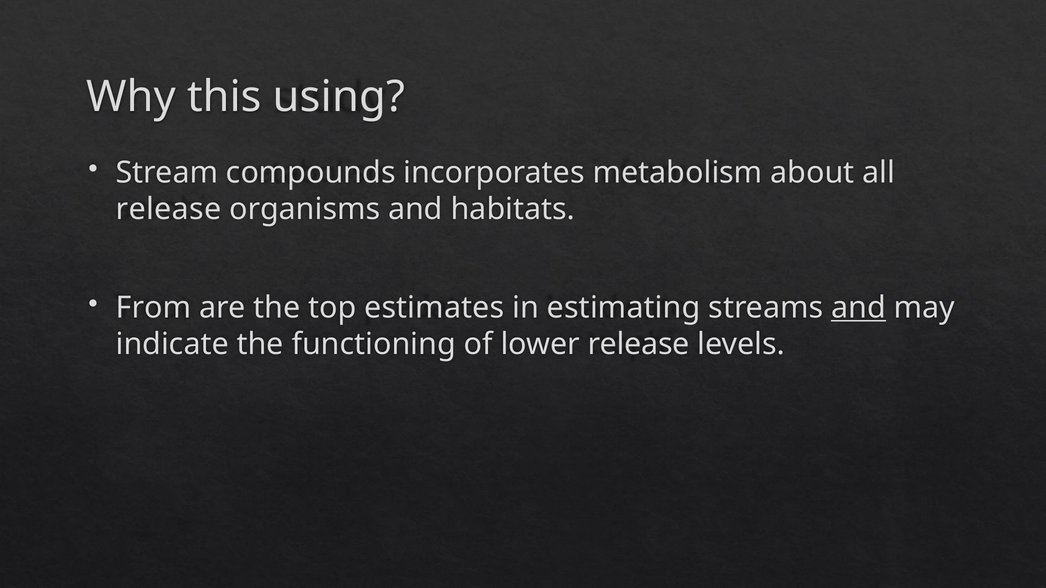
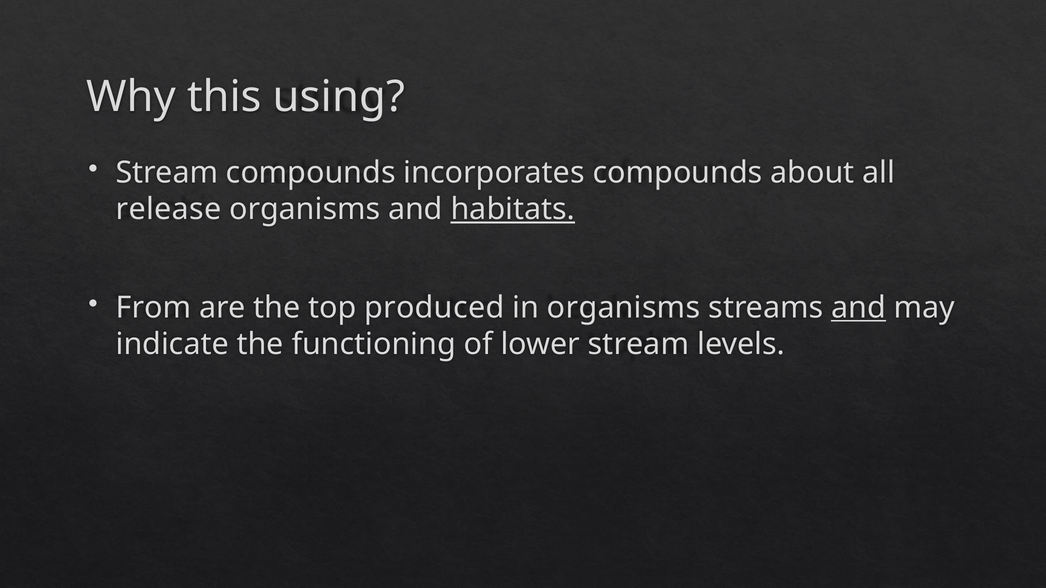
incorporates metabolism: metabolism -> compounds (678, 173)
habitats underline: none -> present (513, 209)
estimates: estimates -> produced (434, 308)
in estimating: estimating -> organisms (624, 308)
lower release: release -> stream (639, 344)
